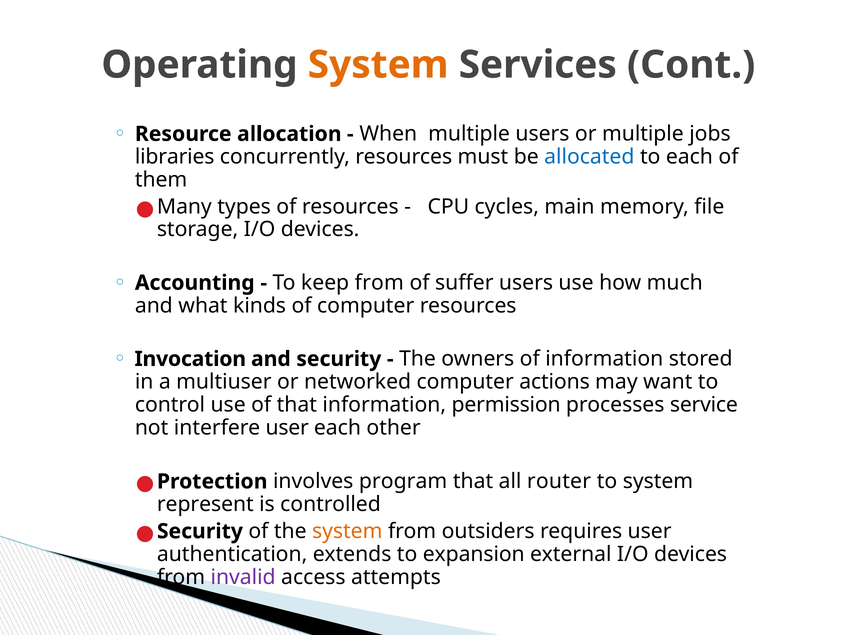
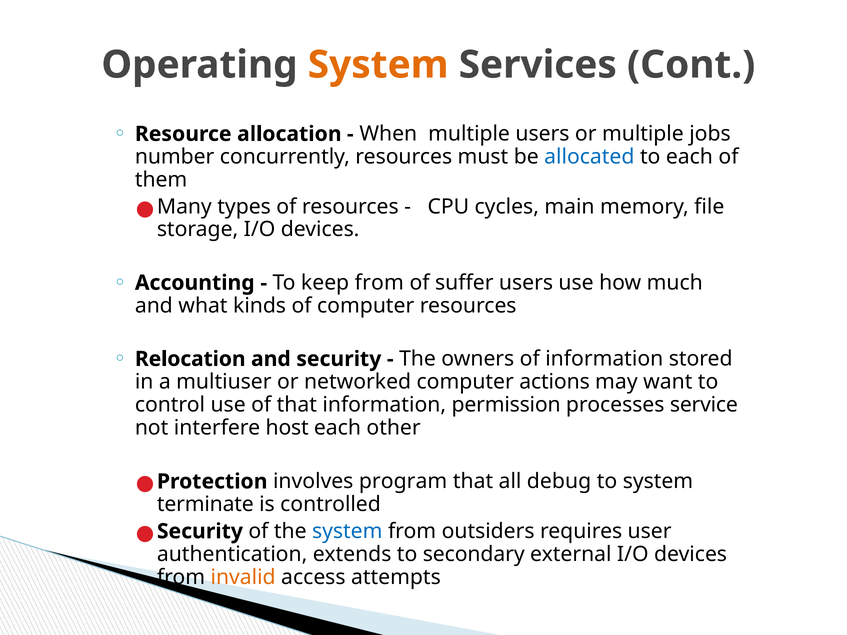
libraries: libraries -> number (175, 157)
Invocation: Invocation -> Relocation (190, 359)
interfere user: user -> host (287, 428)
router: router -> debug (559, 482)
represent: represent -> terminate (205, 505)
system colour: orange -> blue (347, 532)
expansion: expansion -> secondary (474, 554)
invalid colour: purple -> orange (243, 577)
